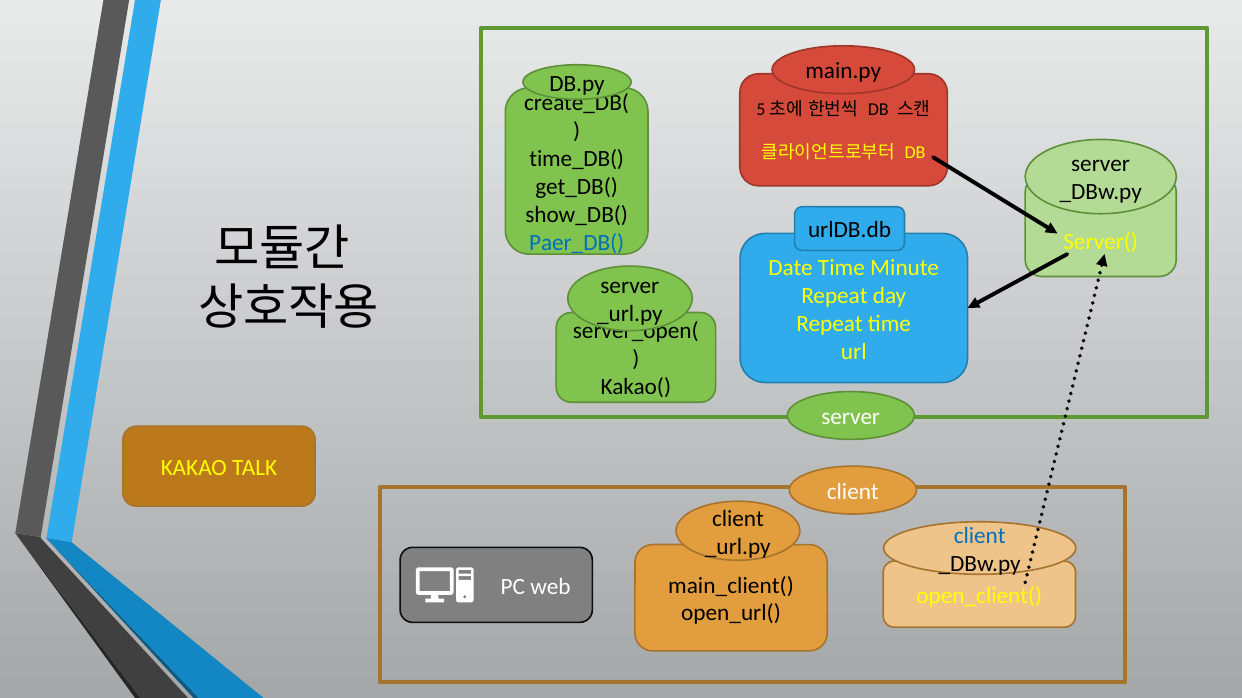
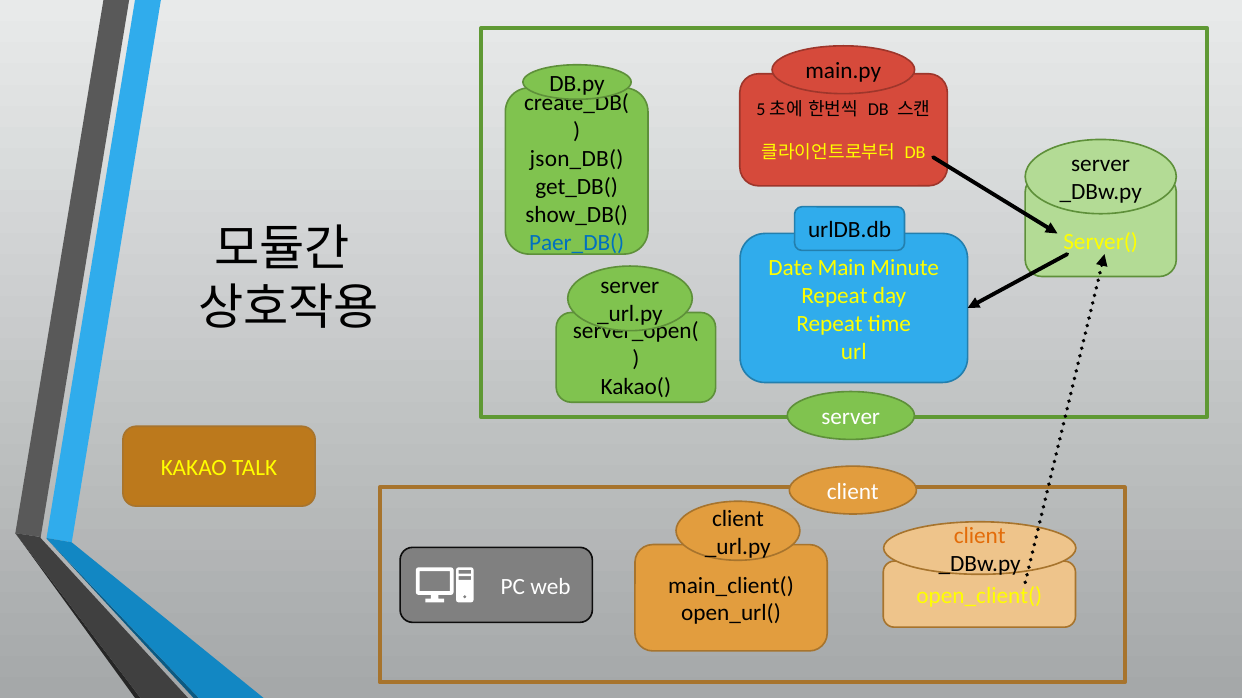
time_DB(: time_DB( -> json_DB( (576, 159)
Date Time: Time -> Main (842, 268)
client colour: blue -> orange (980, 536)
